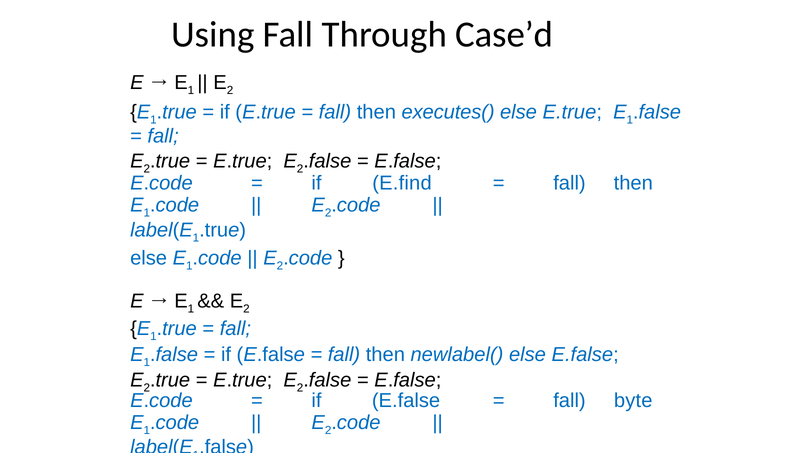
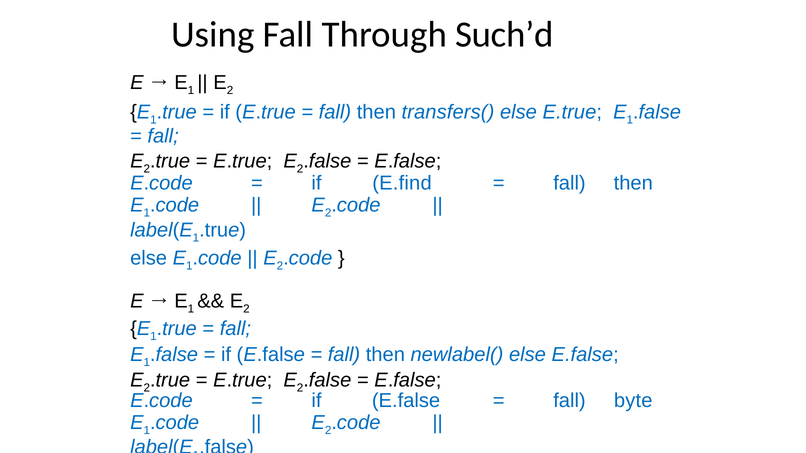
Case’d: Case’d -> Such’d (504, 35)
executes(: executes( -> transfers( (448, 112)
